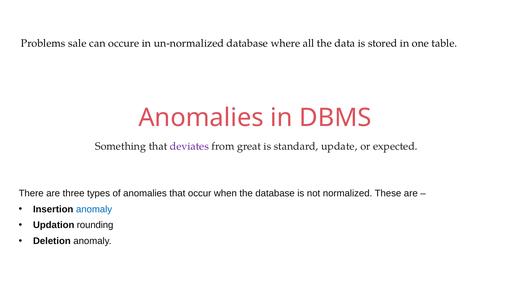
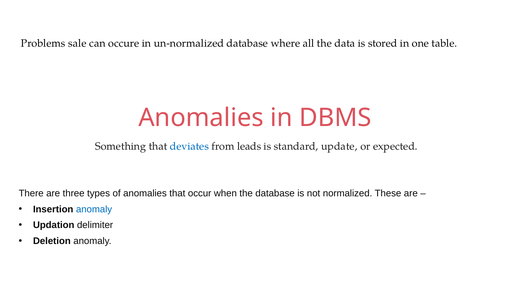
deviates colour: purple -> blue (189, 146)
great: great -> leads (249, 146)
rounding: rounding -> delimiter (95, 225)
